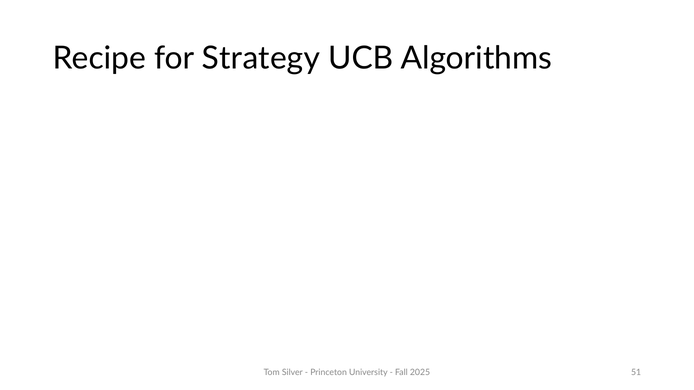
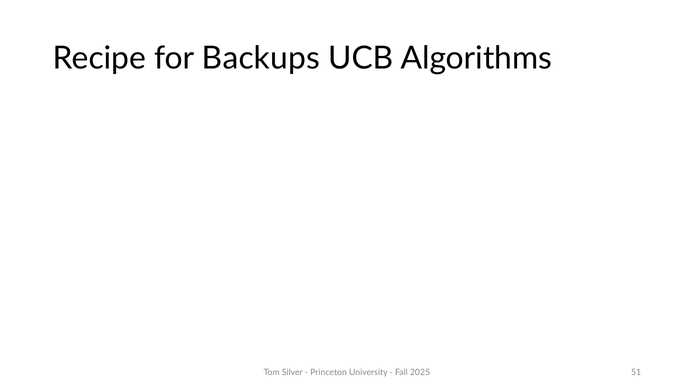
Strategy: Strategy -> Backups (261, 58)
